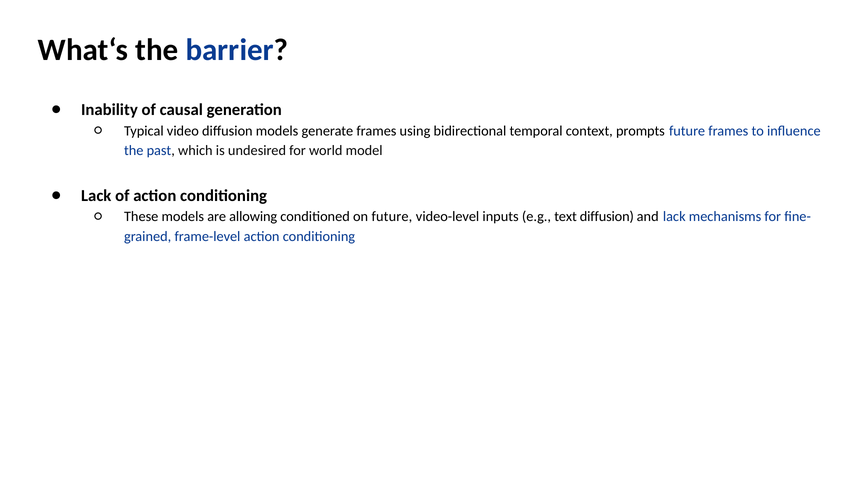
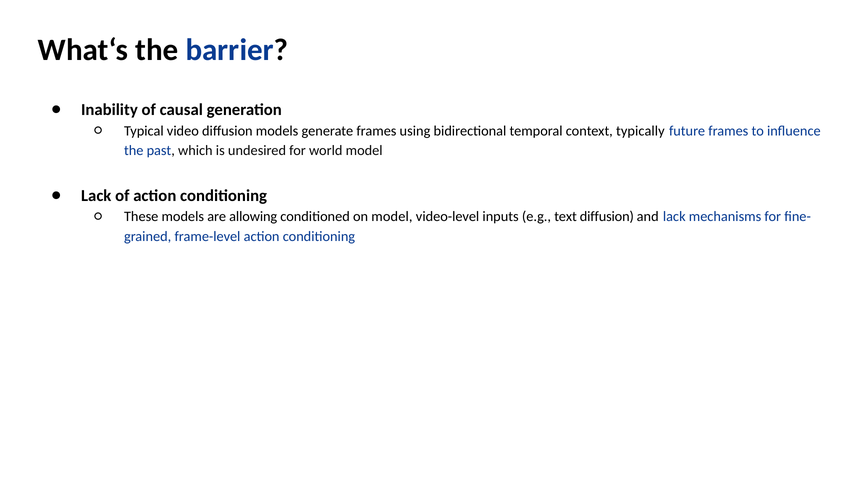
prompts: prompts -> typically (640, 131)
on future: future -> model (392, 217)
